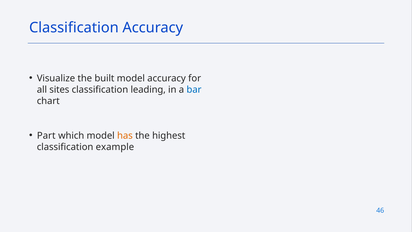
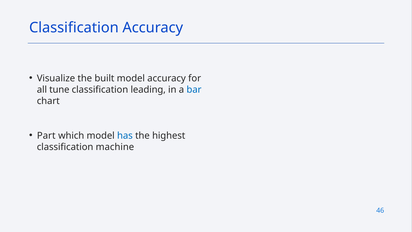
sites: sites -> tune (59, 90)
has colour: orange -> blue (125, 135)
example: example -> machine (115, 147)
